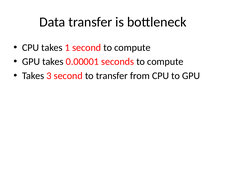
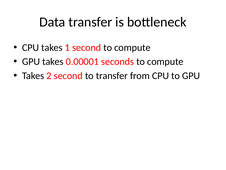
3: 3 -> 2 (49, 76)
